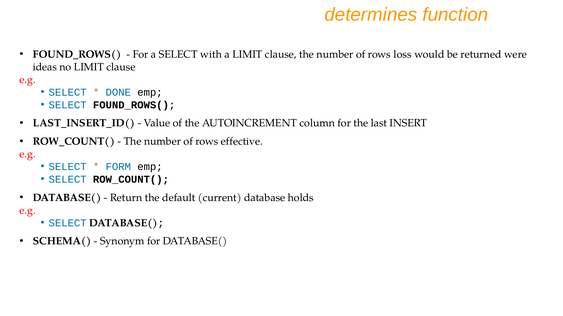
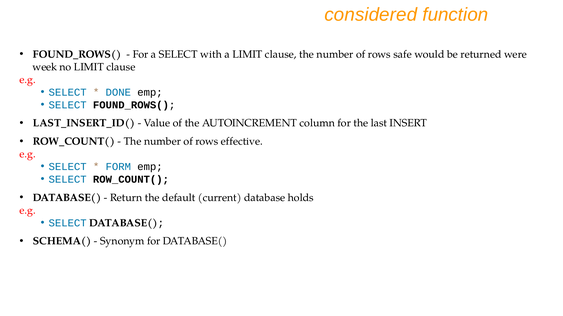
determines: determines -> considered (371, 15)
loss: loss -> safe (403, 55)
ideas: ideas -> week (45, 67)
